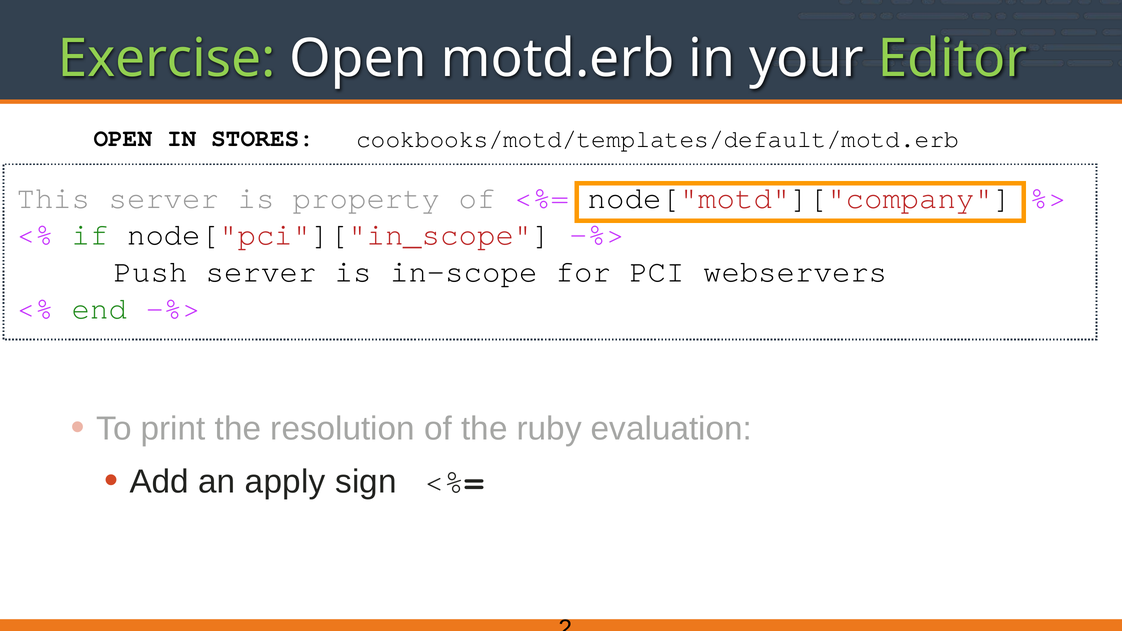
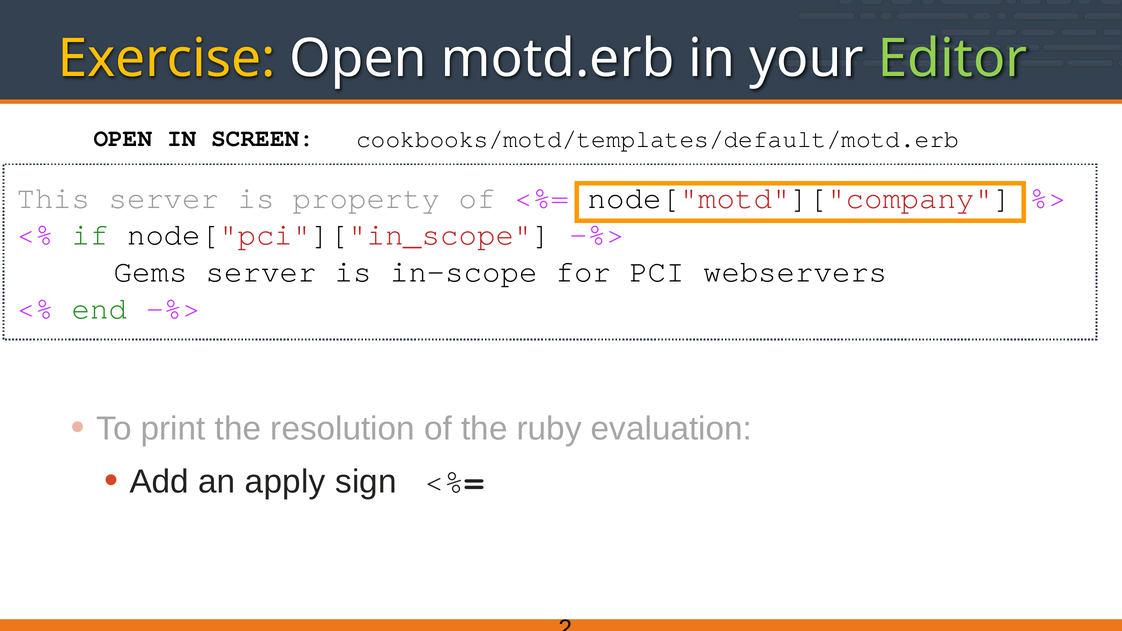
Exercise colour: light green -> yellow (167, 58)
STORES: STORES -> SCREEN (263, 138)
Push: Push -> Gems (151, 272)
